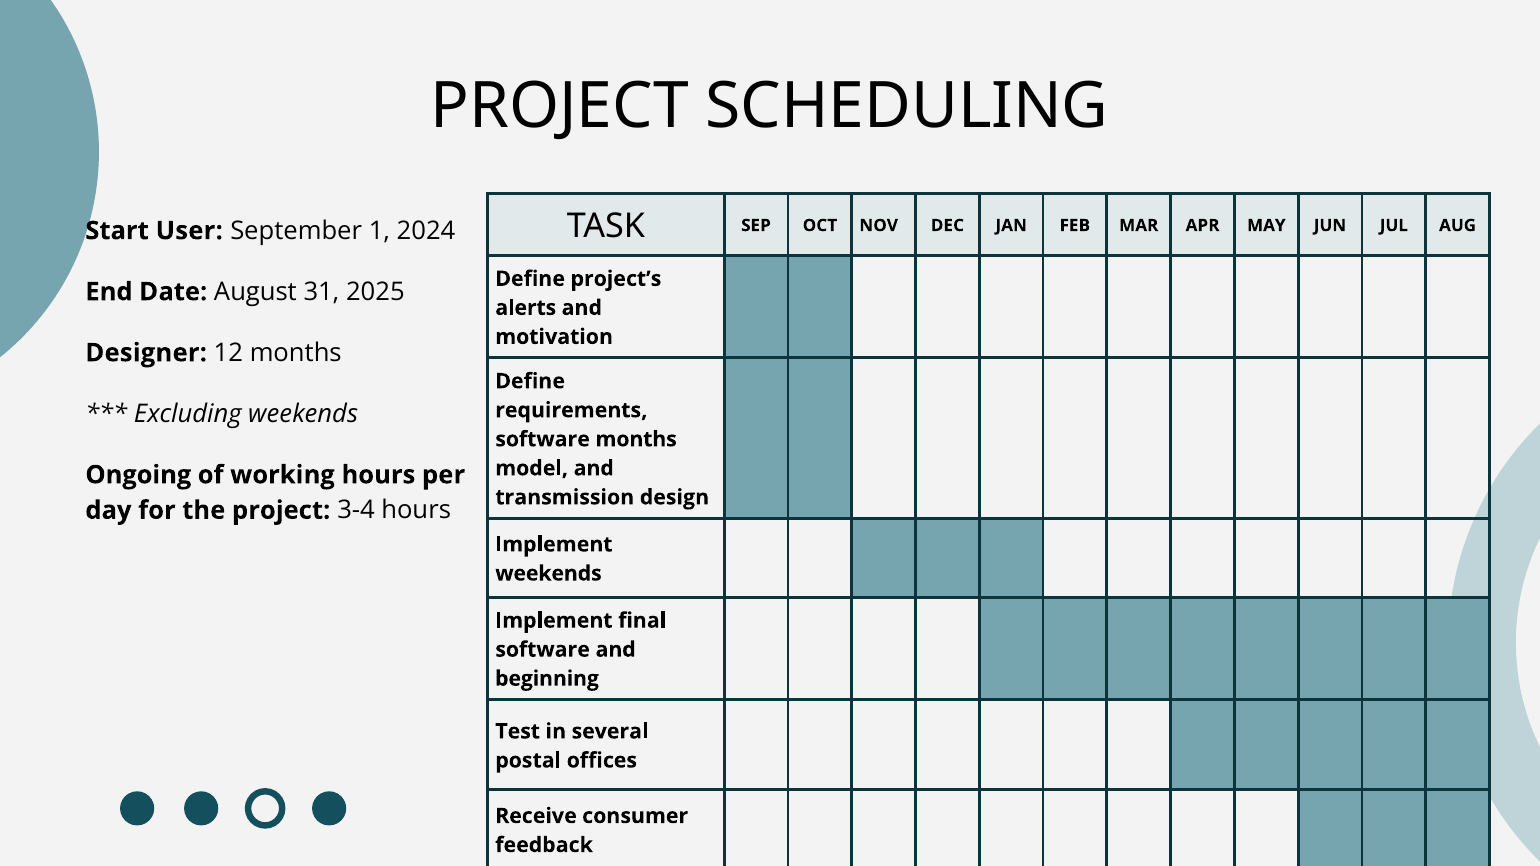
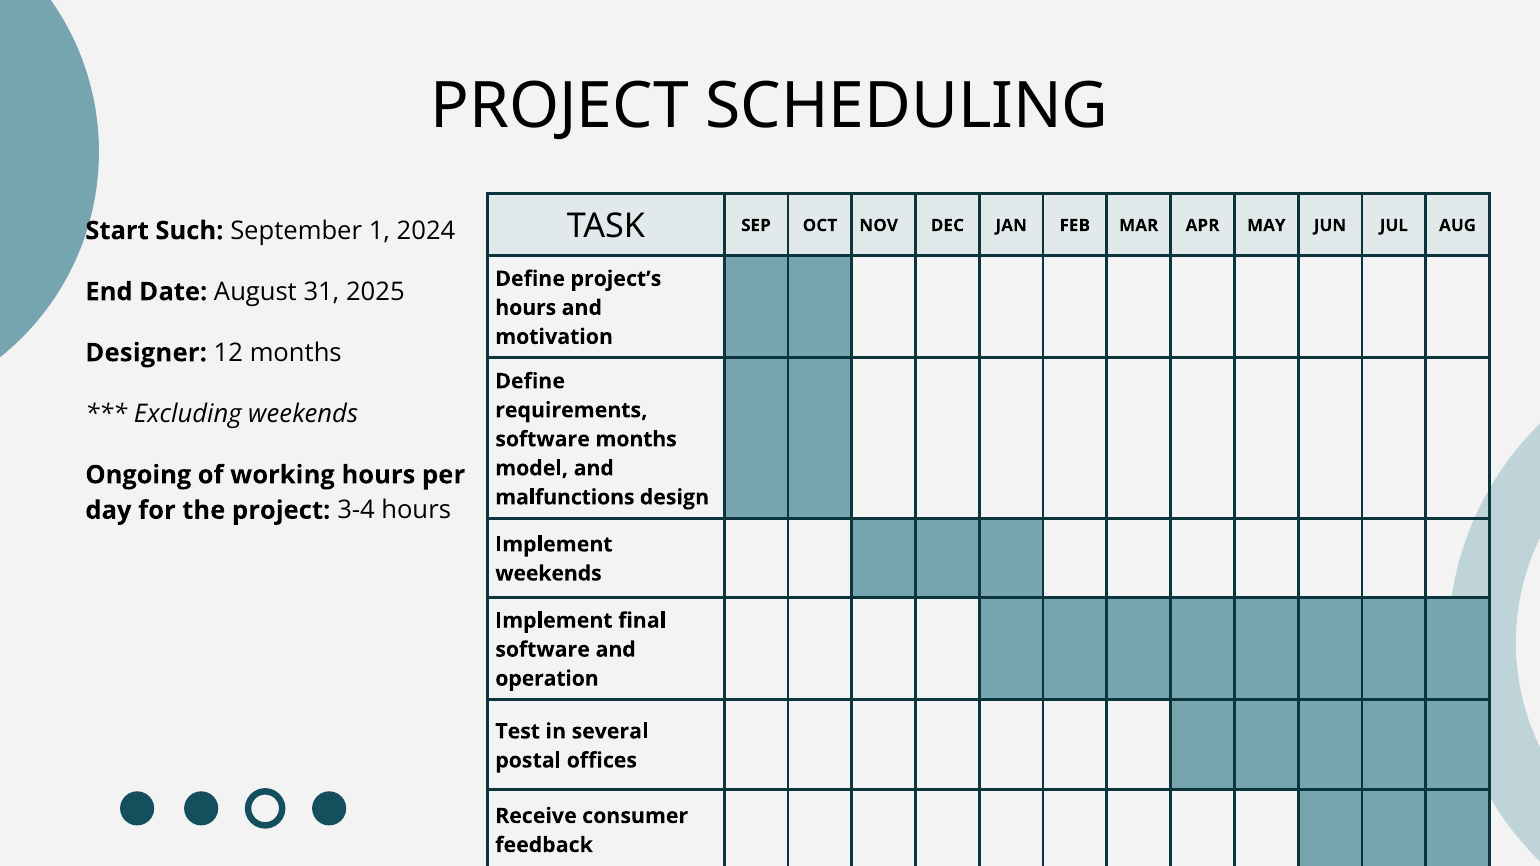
User: User -> Such (189, 231)
alerts: alerts -> hours (526, 308)
transmission: transmission -> malfunctions (565, 497)
beginning: beginning -> operation (547, 679)
